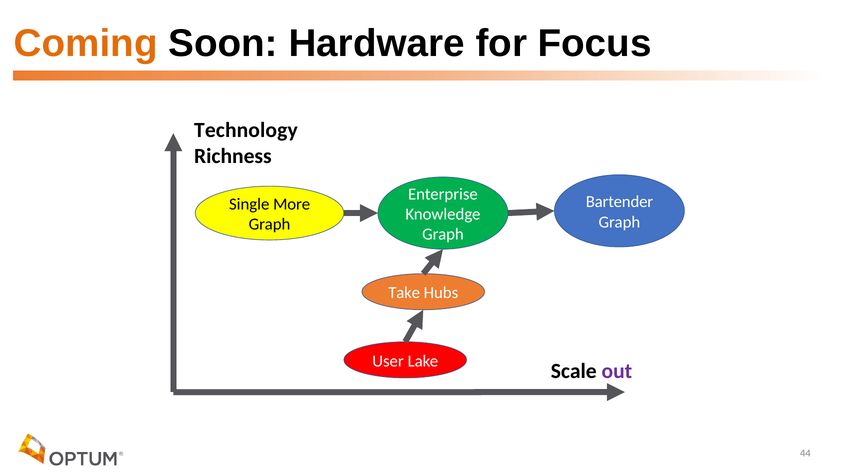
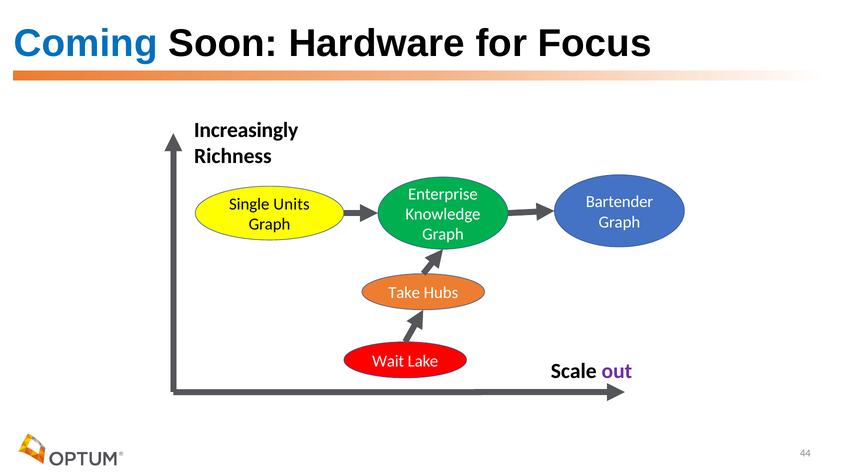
Coming colour: orange -> blue (86, 44)
Technology: Technology -> Increasingly (246, 130)
More: More -> Units (291, 204)
User: User -> Wait (388, 361)
